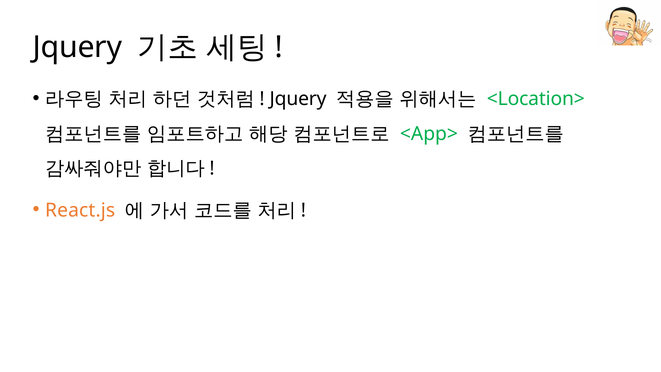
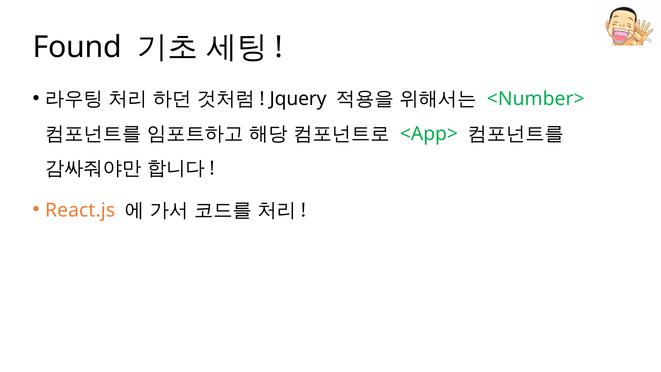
Jquery: Jquery -> Found (77, 47)
<Location>: <Location> -> <Number> (536, 99)
